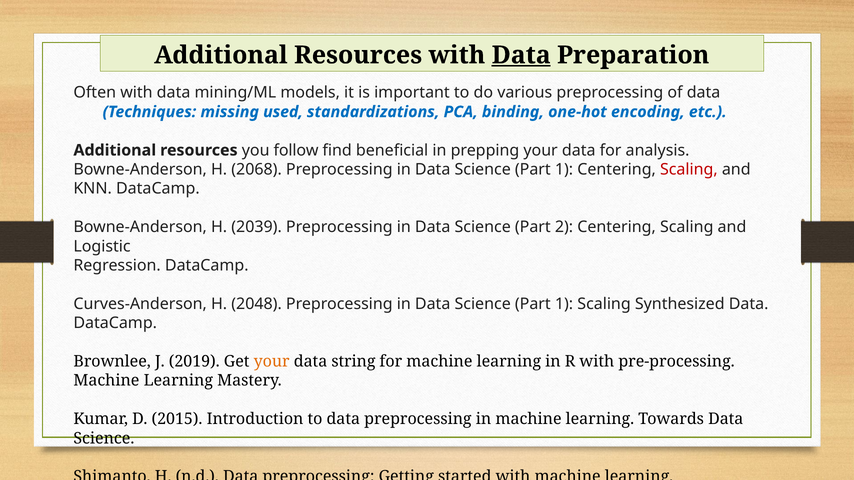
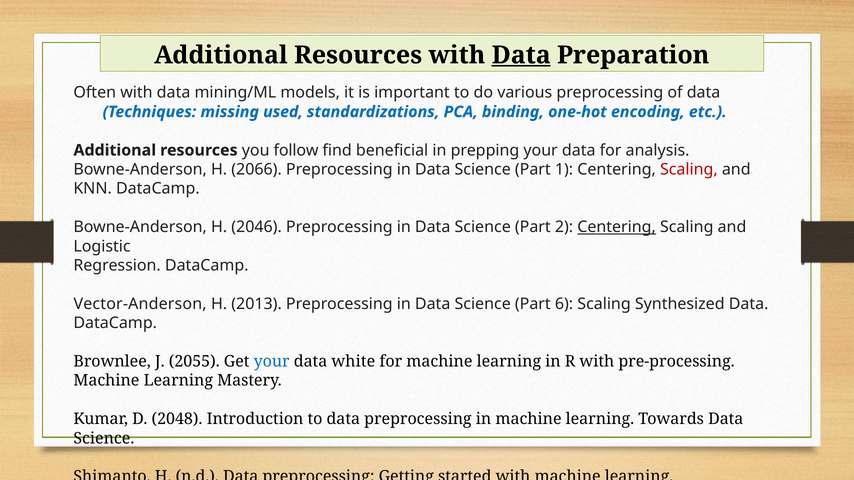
2068: 2068 -> 2066 (257, 170)
2039: 2039 -> 2046 (257, 227)
Centering underline: none -> present (617, 227)
Curves-Anderson: Curves-Anderson -> Vector-Anderson (140, 304)
2048: 2048 -> 2013 (257, 304)
1: 1 -> 6 (564, 304)
J 2019: 2019 -> 2055 (194, 362)
your colour: orange -> blue (272, 362)
string: string -> white (353, 362)
2015: 2015 -> 2048 (177, 419)
